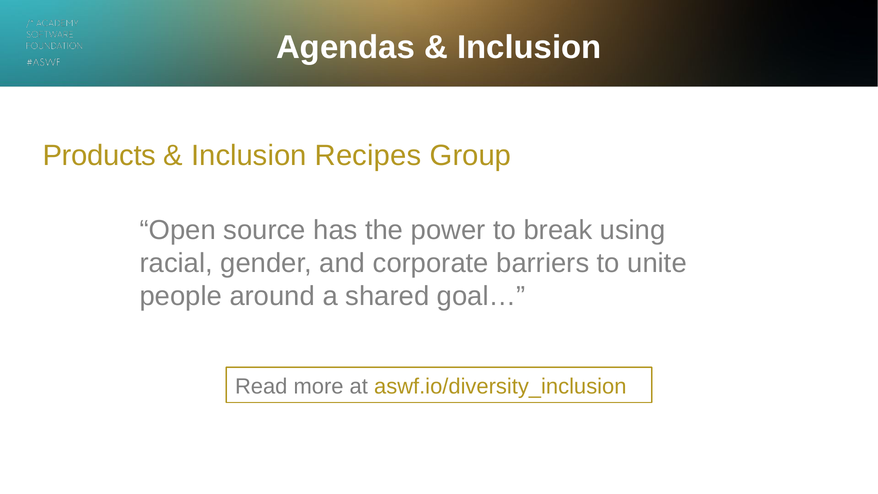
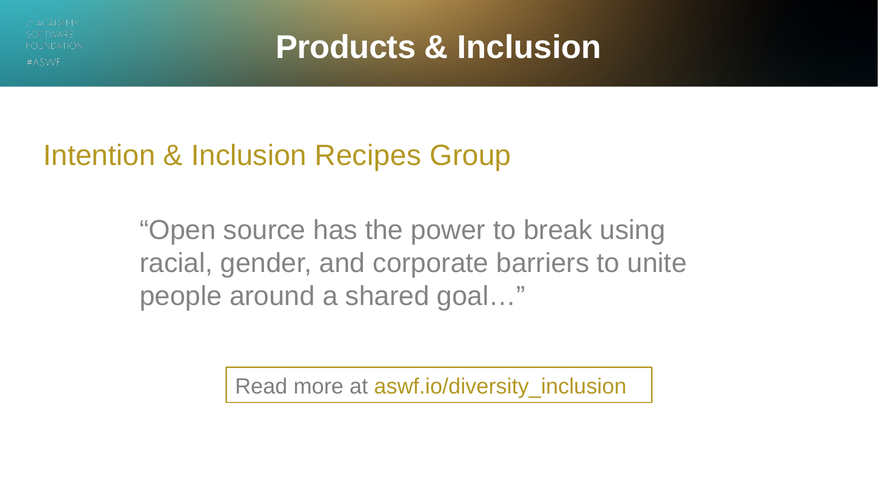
Agendas: Agendas -> Products (346, 47)
Products: Products -> Intention (99, 156)
